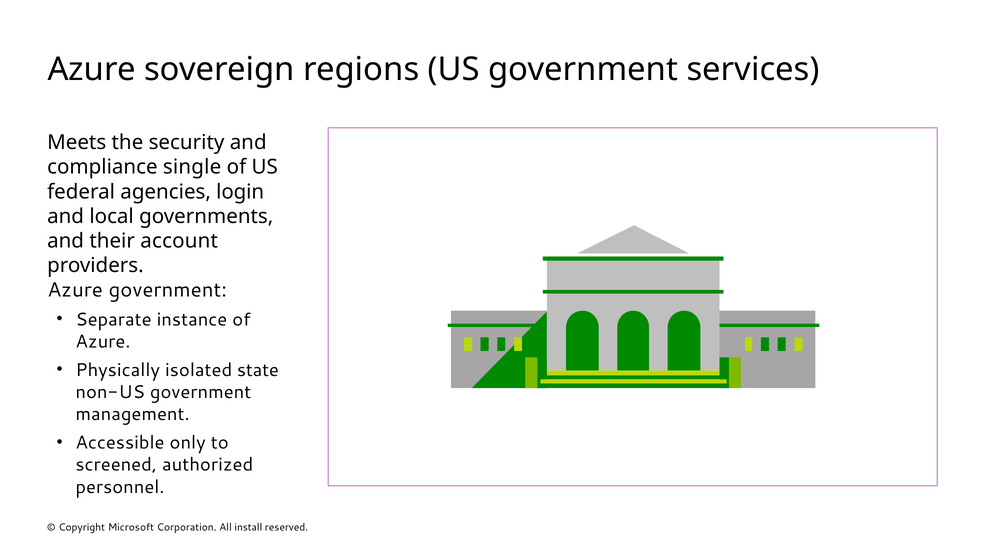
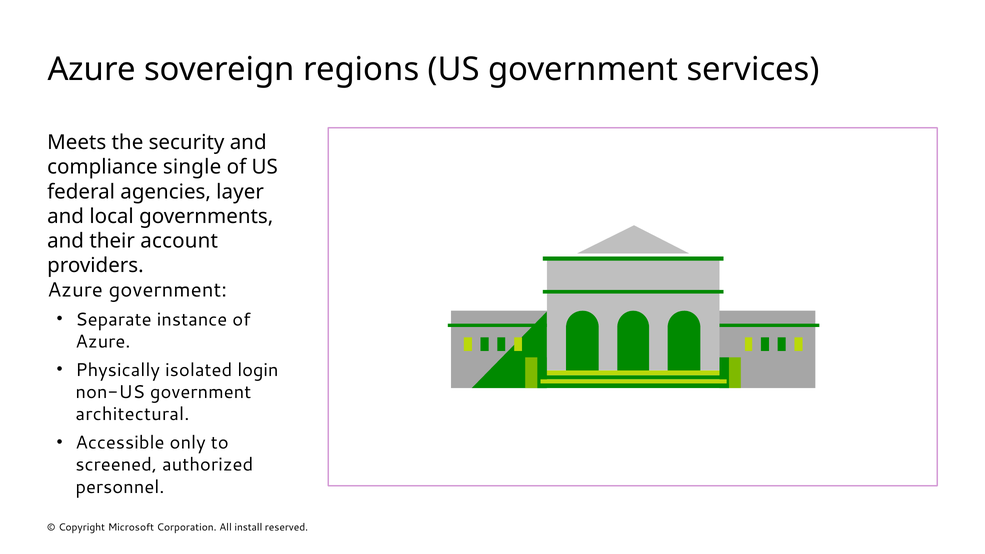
login: login -> layer (240, 192)
state: state -> login (258, 370)
management: management -> architectural (132, 414)
